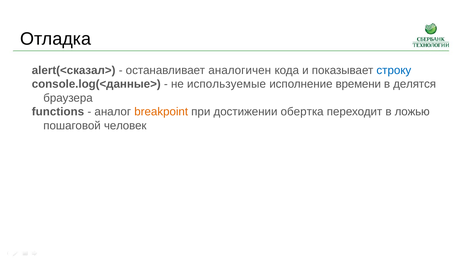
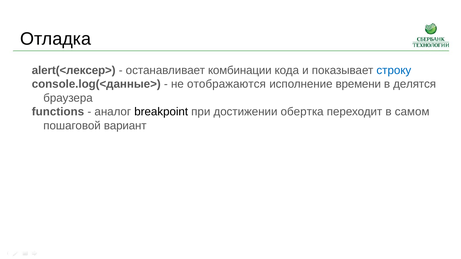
alert(<сказал>: alert(<сказал> -> alert(<лексер> (74, 70)
аналогичен: аналогичен -> комбинации (240, 70)
используемые: используемые -> отображаются (226, 84)
breakpoint colour: orange -> black (161, 112)
ложью: ложью -> самом (412, 112)
человек: человек -> вариант (125, 126)
